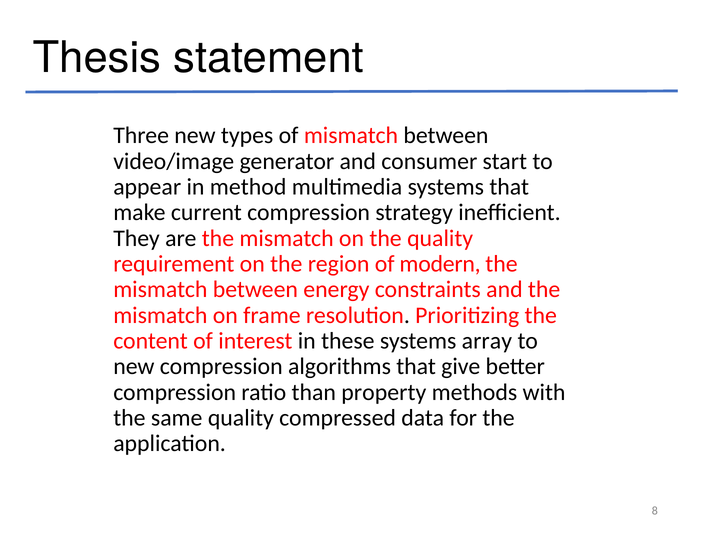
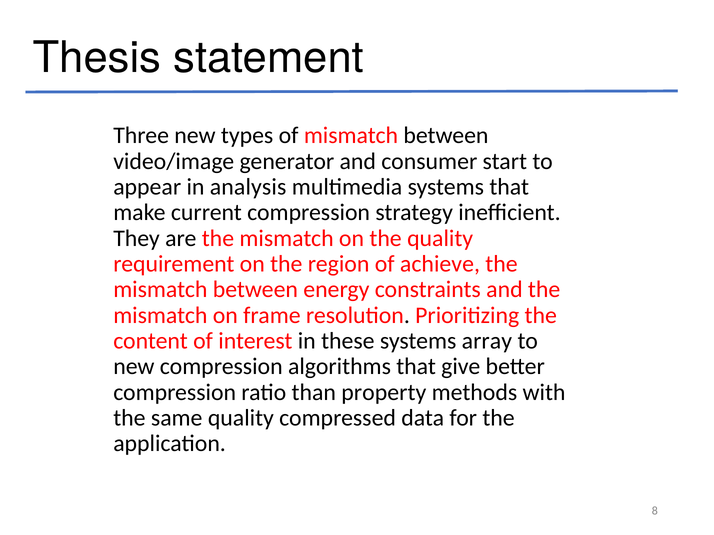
method: method -> analysis (248, 187)
modern: modern -> achieve (440, 264)
